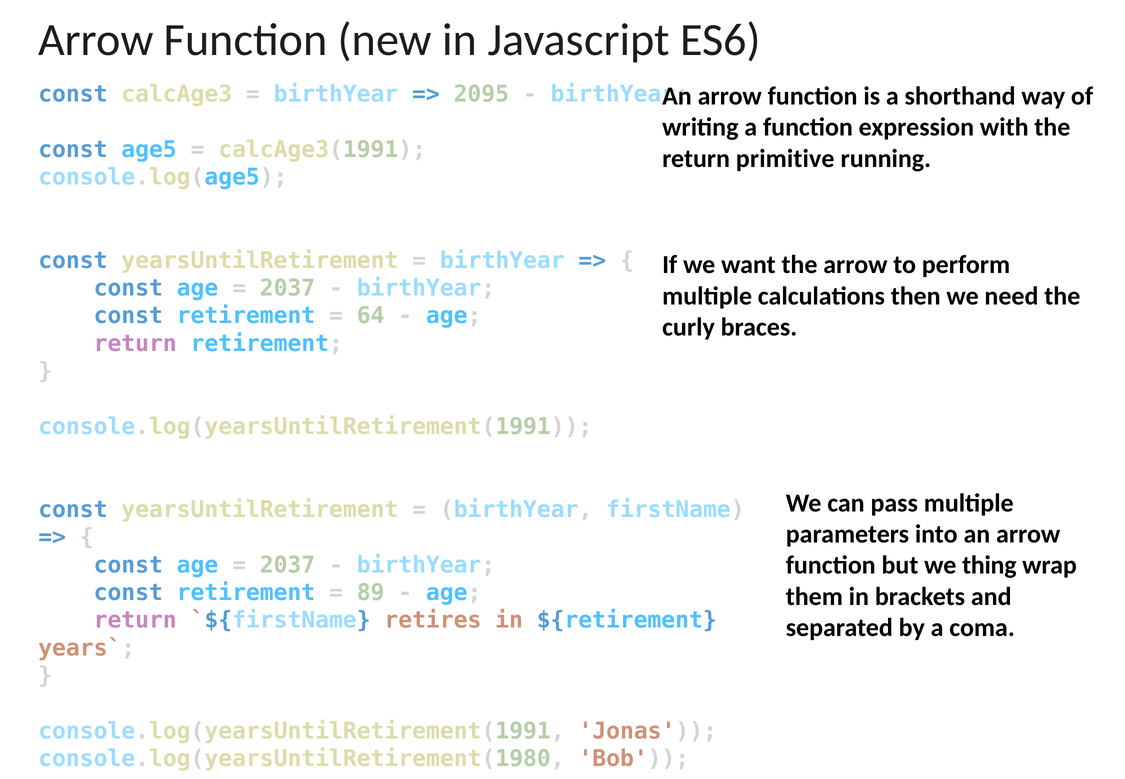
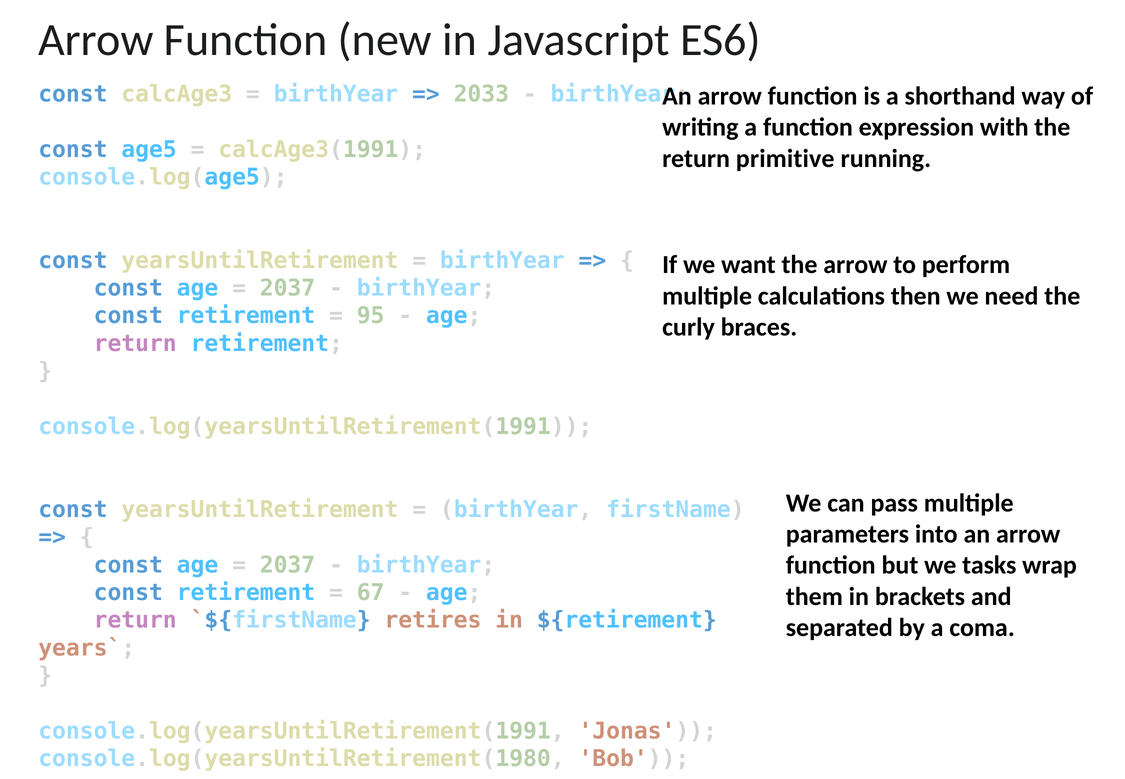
2095: 2095 -> 2033 (481, 94)
64: 64 -> 95 (371, 316)
thing: thing -> tasks (989, 565)
89: 89 -> 67 (371, 592)
